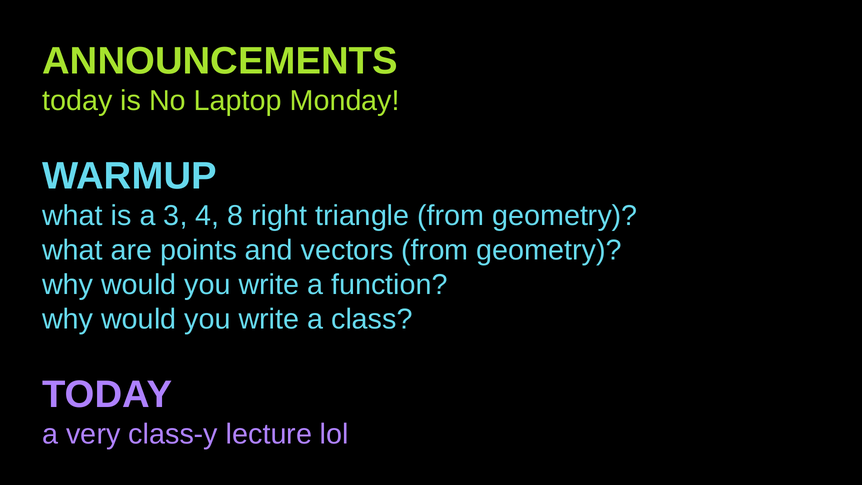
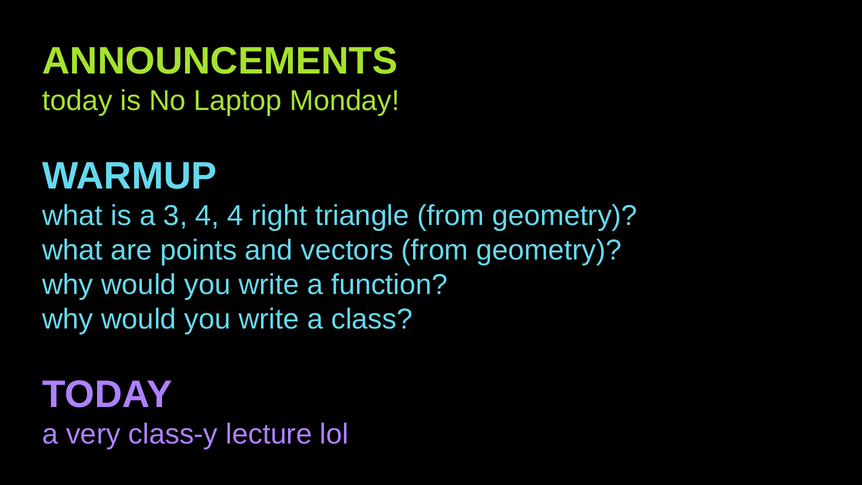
4 8: 8 -> 4 (235, 216)
